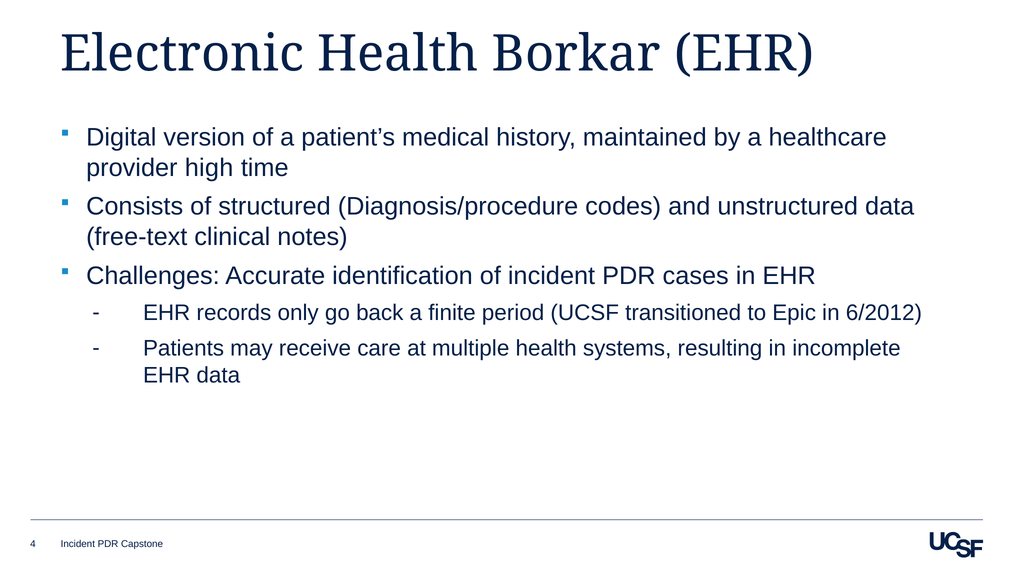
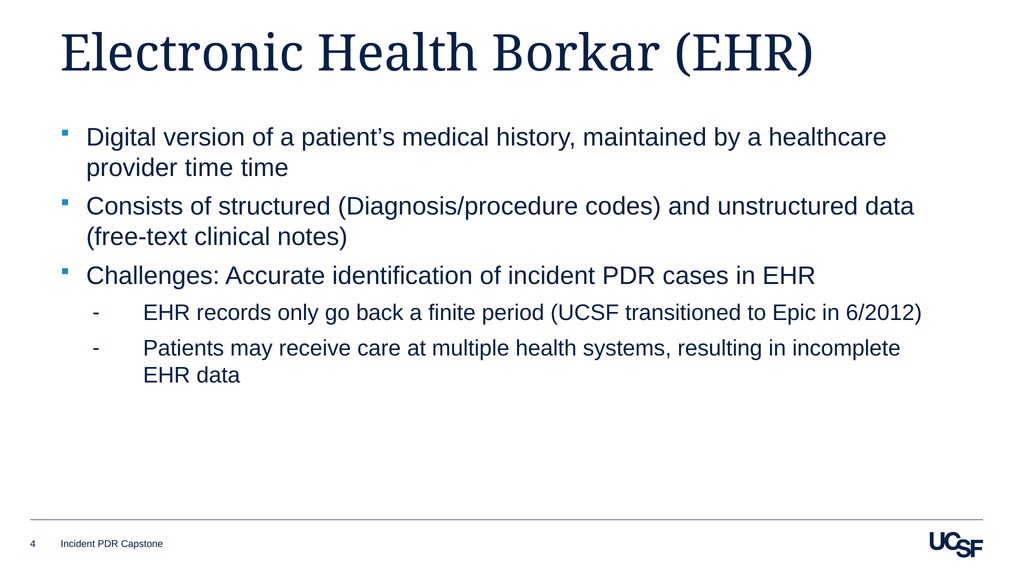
provider high: high -> time (209, 168)
